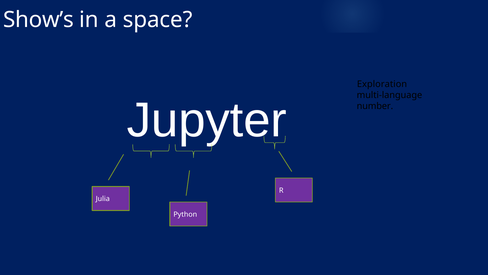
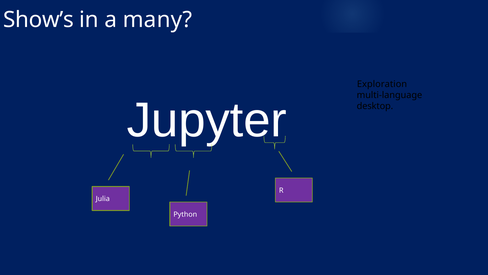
space: space -> many (157, 20)
number: number -> desktop (375, 106)
